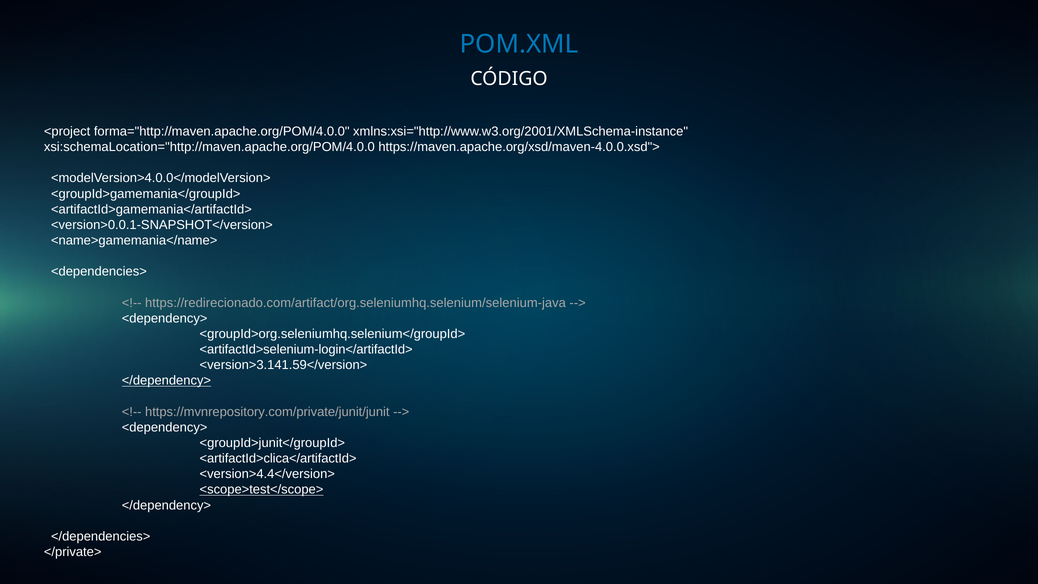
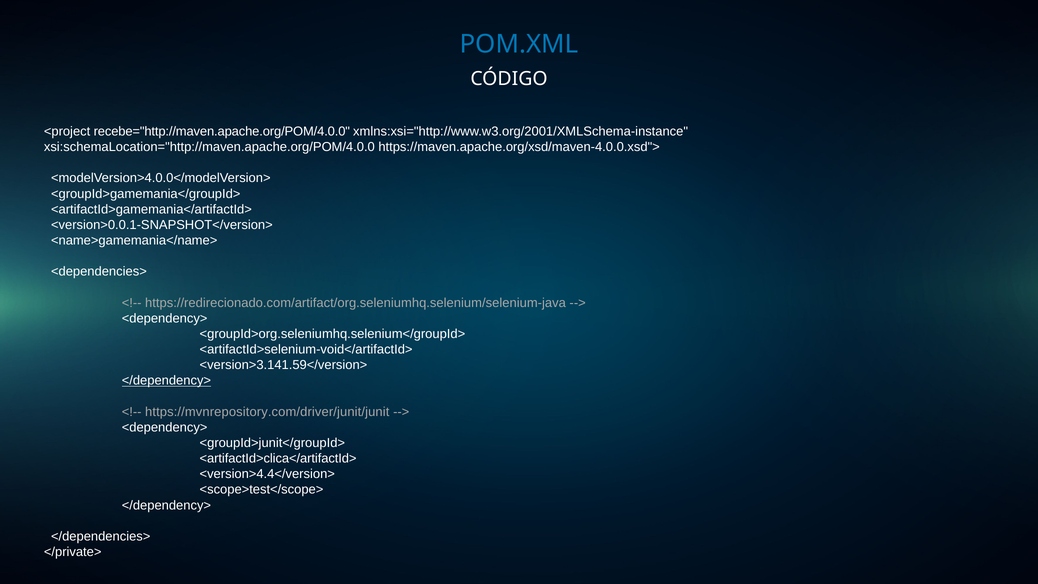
forma="http://maven.apache.org/POM/4.0.0: forma="http://maven.apache.org/POM/4.0.0 -> recebe="http://maven.apache.org/POM/4.0.0 (222, 131)
<artifactId>selenium-login</artifactId>: <artifactId>selenium-login</artifactId> -> <artifactId>selenium-void</artifactId> (306, 349)
https://mvnrepository.com/private/junit/junit: https://mvnrepository.com/private/junit/junit -> https://mvnrepository.com/driver/junit/junit (267, 412)
<scope>test</scope> underline: present -> none (261, 490)
